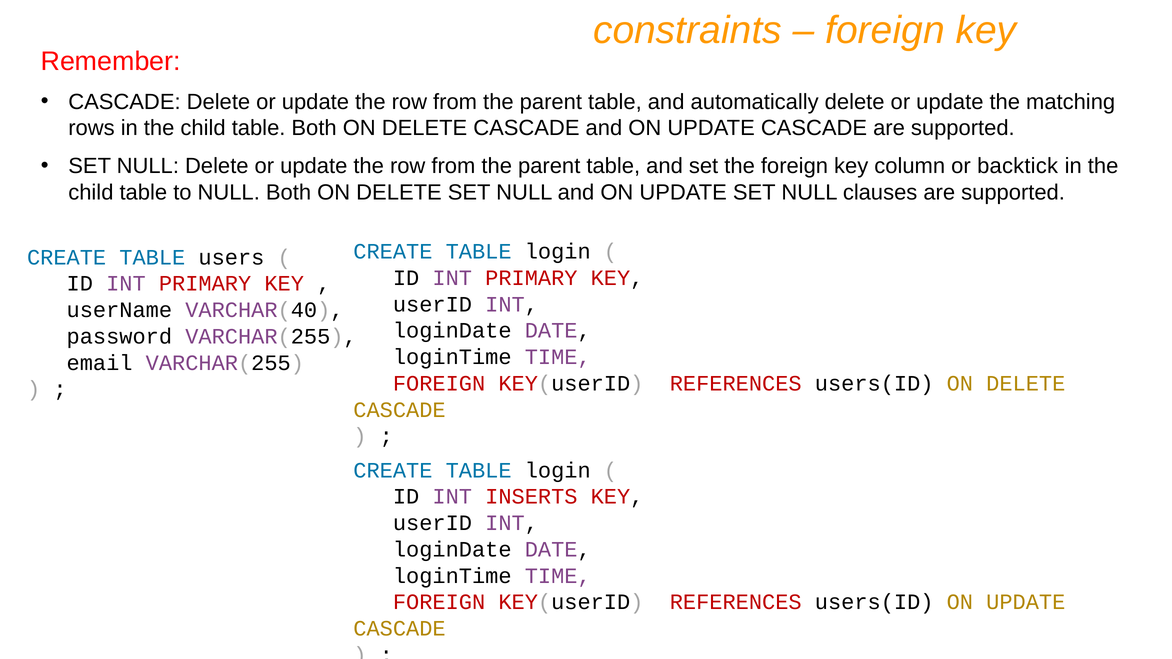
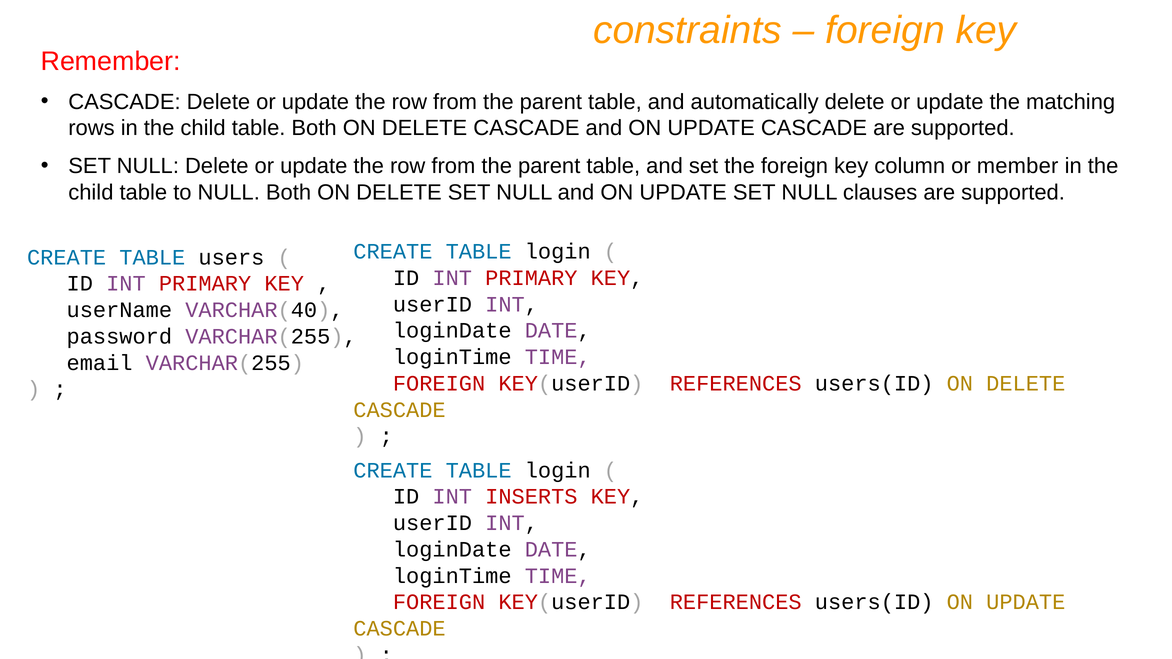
backtick: backtick -> member (1018, 166)
